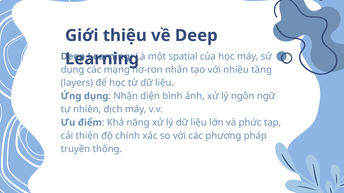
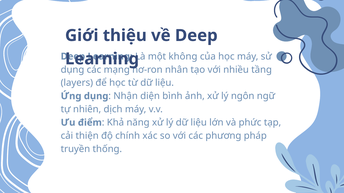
spatial: spatial -> không (183, 57)
